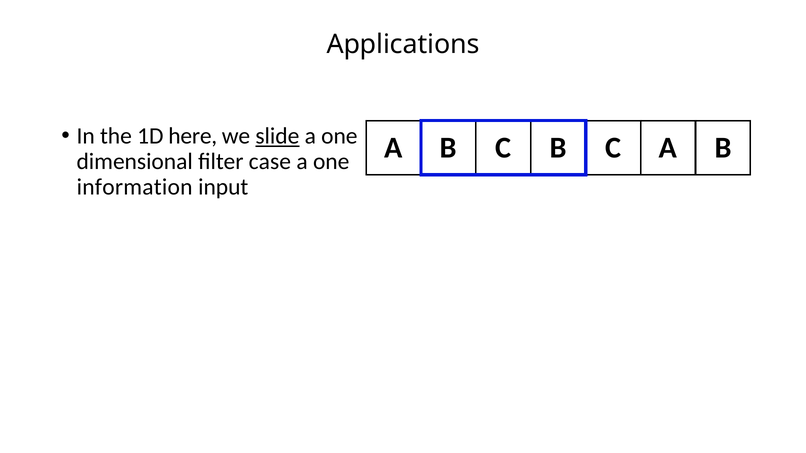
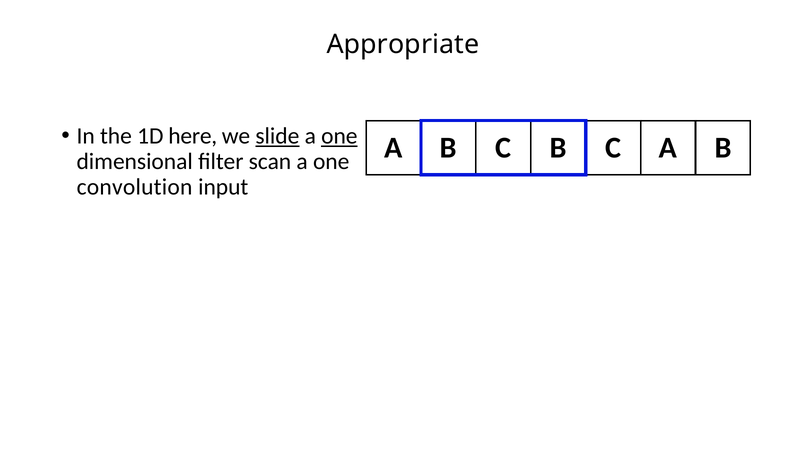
Applications: Applications -> Appropriate (403, 45)
one underline: none -> present (339, 136)
case: case -> scan (270, 162)
information: information -> convolution (135, 187)
